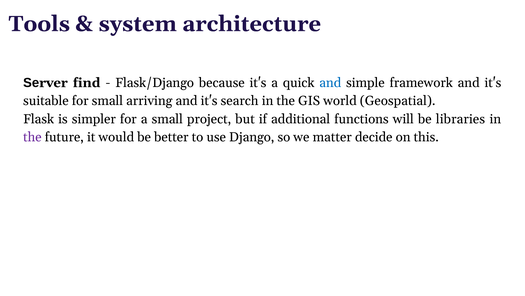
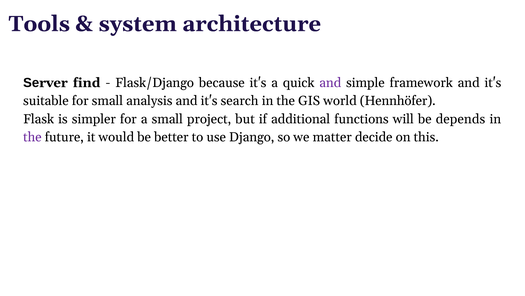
and colour: blue -> purple (330, 83)
arriving: arriving -> analysis (149, 101)
Geospatial: Geospatial -> Hennhöfer (398, 101)
libraries: libraries -> depends (460, 119)
